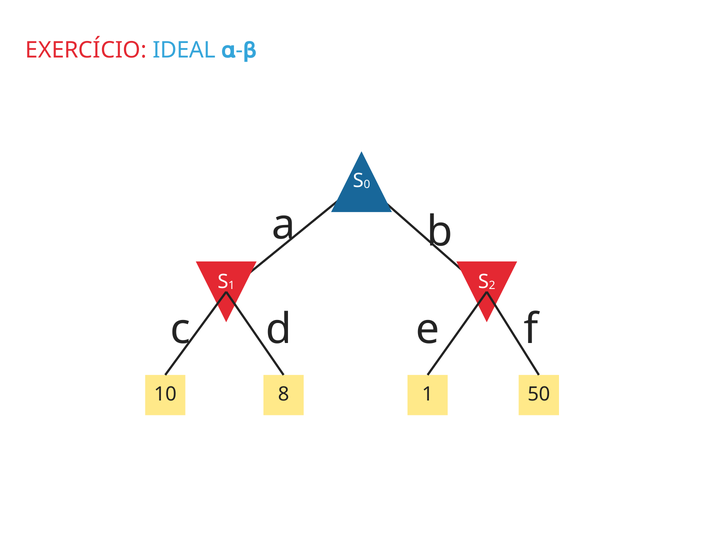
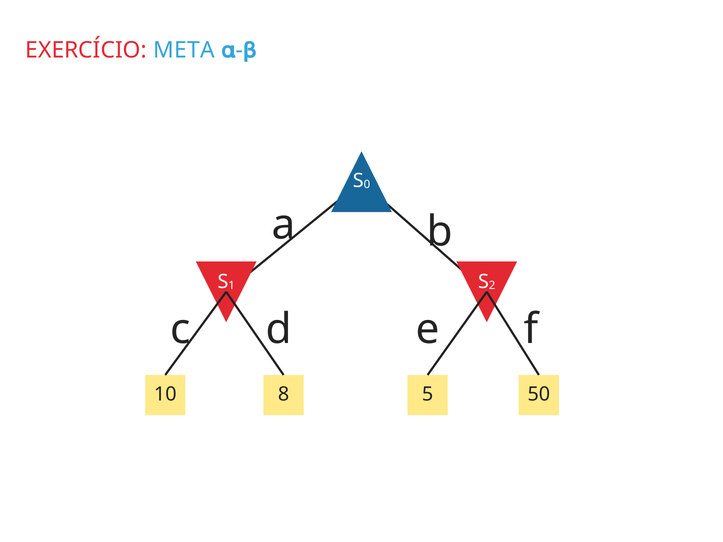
IDEAL: IDEAL -> META (184, 50)
8 1: 1 -> 5 (428, 394)
